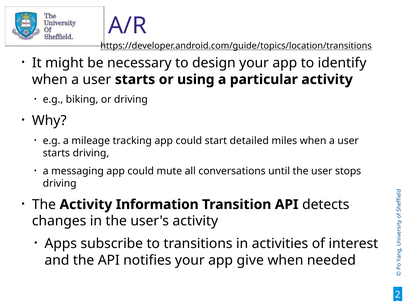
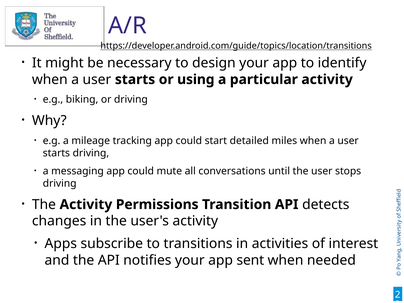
Information: Information -> Permissions (157, 205)
give: give -> sent (250, 260)
